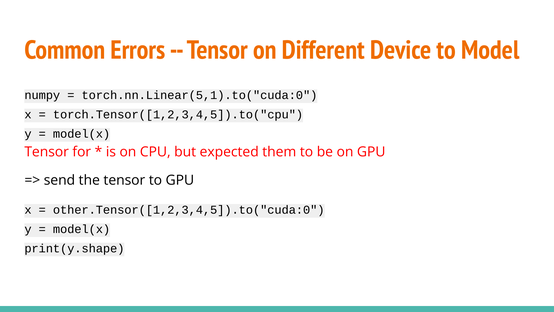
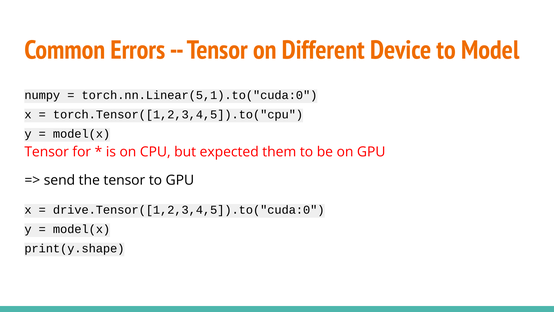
other.Tensor([1,2,3,4,5]).to("cuda:0: other.Tensor([1,2,3,4,5]).to("cuda:0 -> drive.Tensor([1,2,3,4,5]).to("cuda:0 (189, 210)
